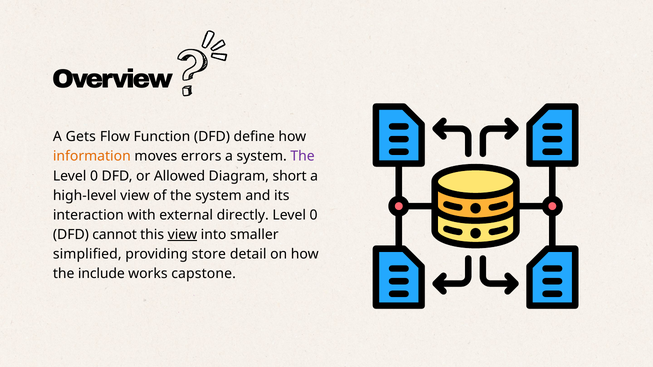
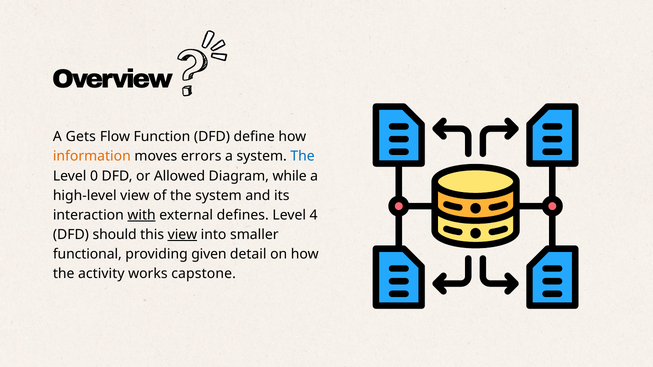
The colour: purple -> blue (303, 156)
short: short -> while (290, 176)
with underline: none -> present (142, 215)
directly: directly -> defines (243, 215)
0: 0 -> 4 (314, 215)
cannot: cannot -> should (115, 235)
simplified: simplified -> functional (87, 254)
store: store -> given (209, 254)
include: include -> activity (101, 274)
